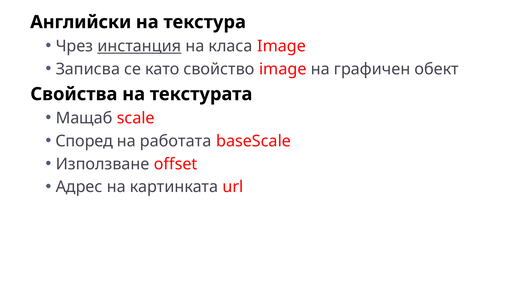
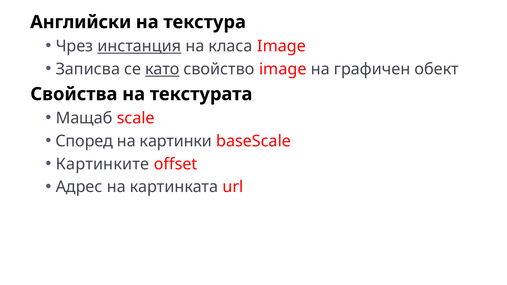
като underline: none -> present (162, 69)
работата: работата -> картинки (176, 141)
Използване: Използване -> Картинките (102, 164)
